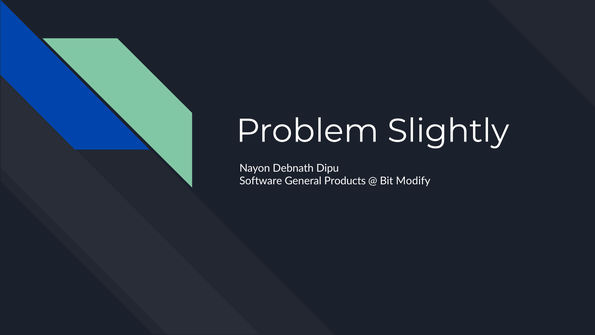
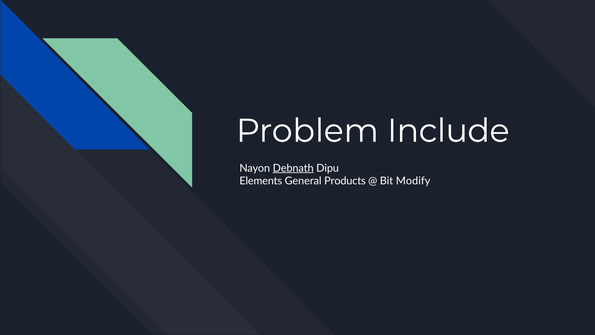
Slightly: Slightly -> Include (448, 131)
Debnath underline: none -> present (293, 168)
Software: Software -> Elements (261, 181)
